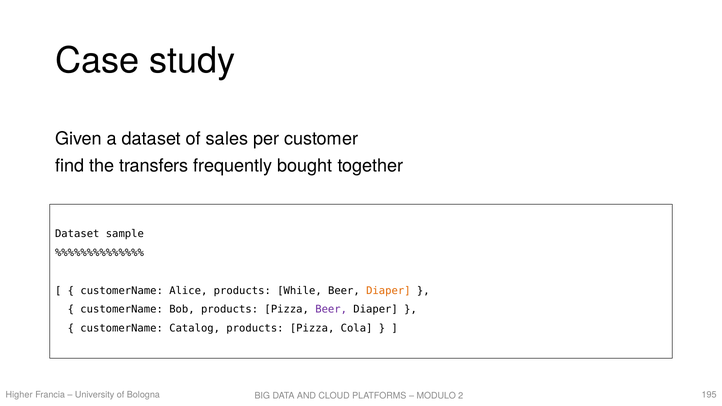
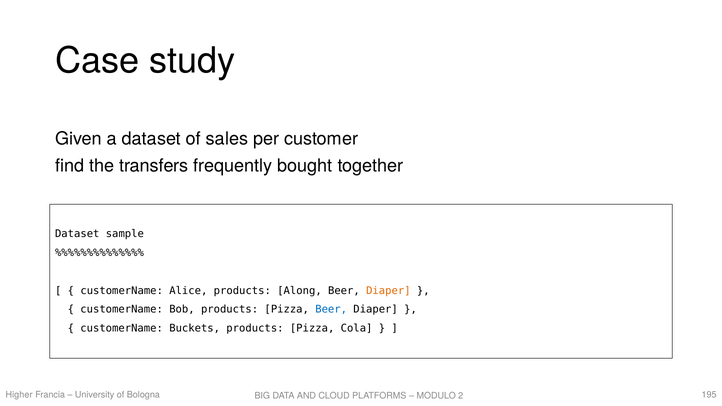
While: While -> Along (299, 291)
Beer colour: purple -> blue (331, 310)
Catalog: Catalog -> Buckets (195, 328)
